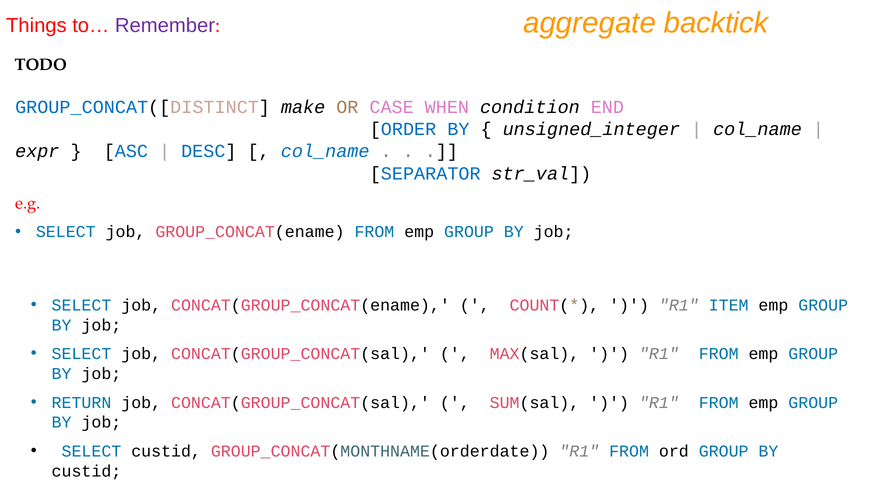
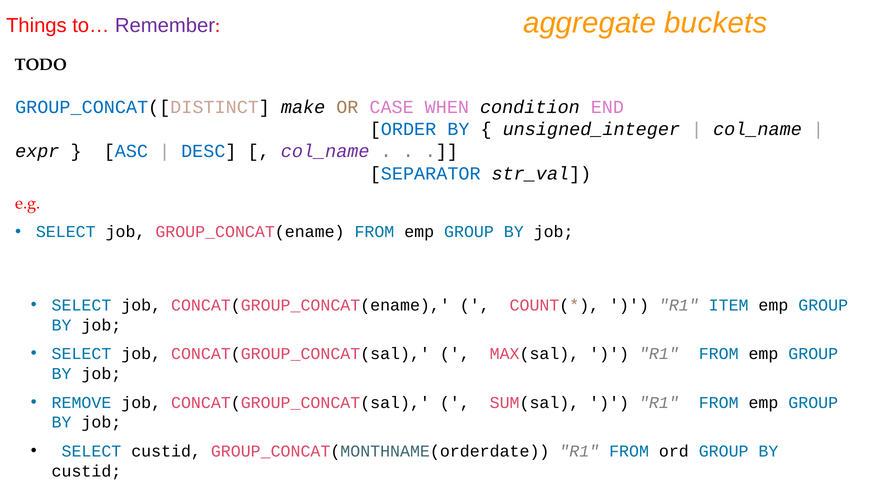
backtick: backtick -> buckets (716, 23)
col_name colour: blue -> purple (325, 151)
RETURN: RETURN -> REMOVE (81, 402)
